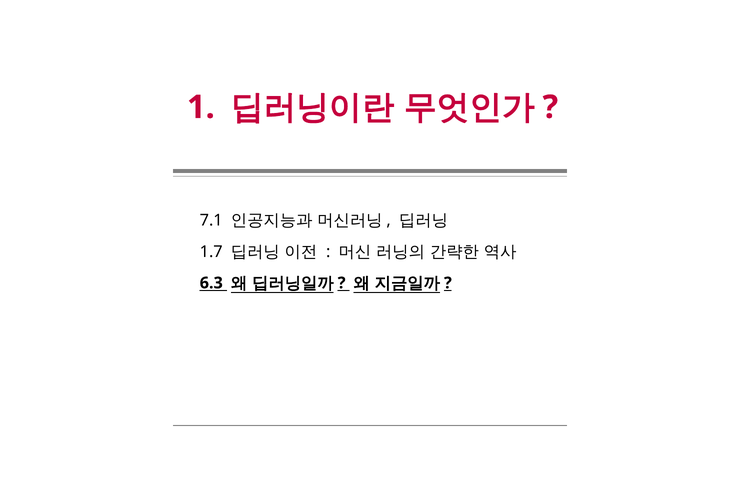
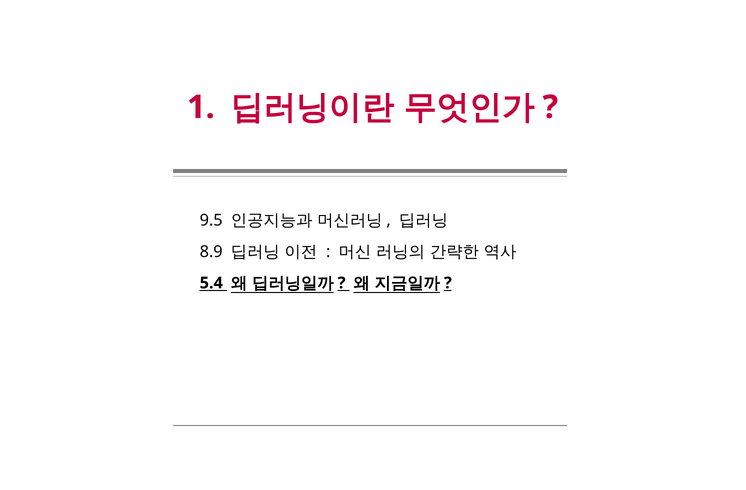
7.1: 7.1 -> 9.5 (211, 221)
1.7: 1.7 -> 8.9 (211, 252)
6.3: 6.3 -> 5.4 (211, 283)
